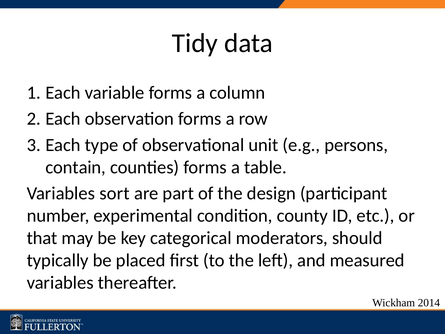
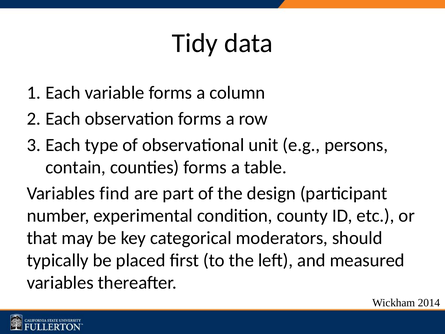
sort: sort -> find (114, 193)
